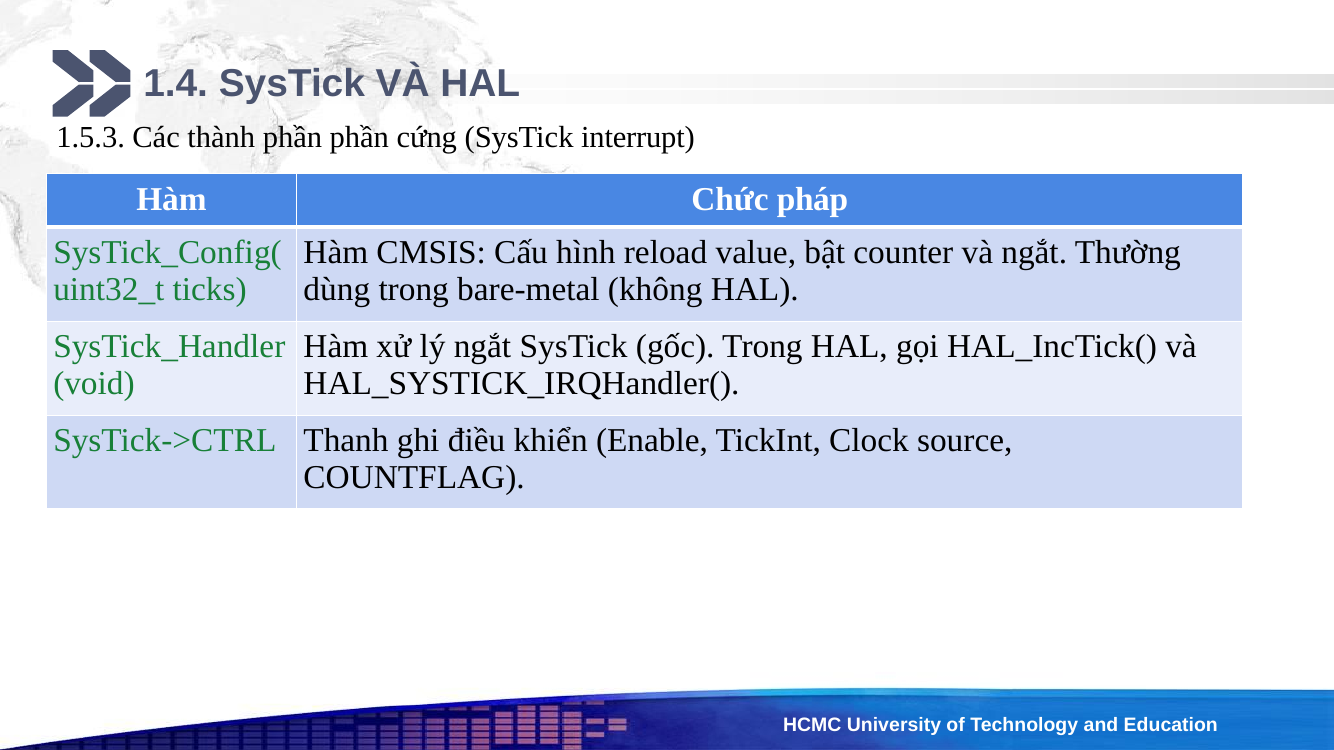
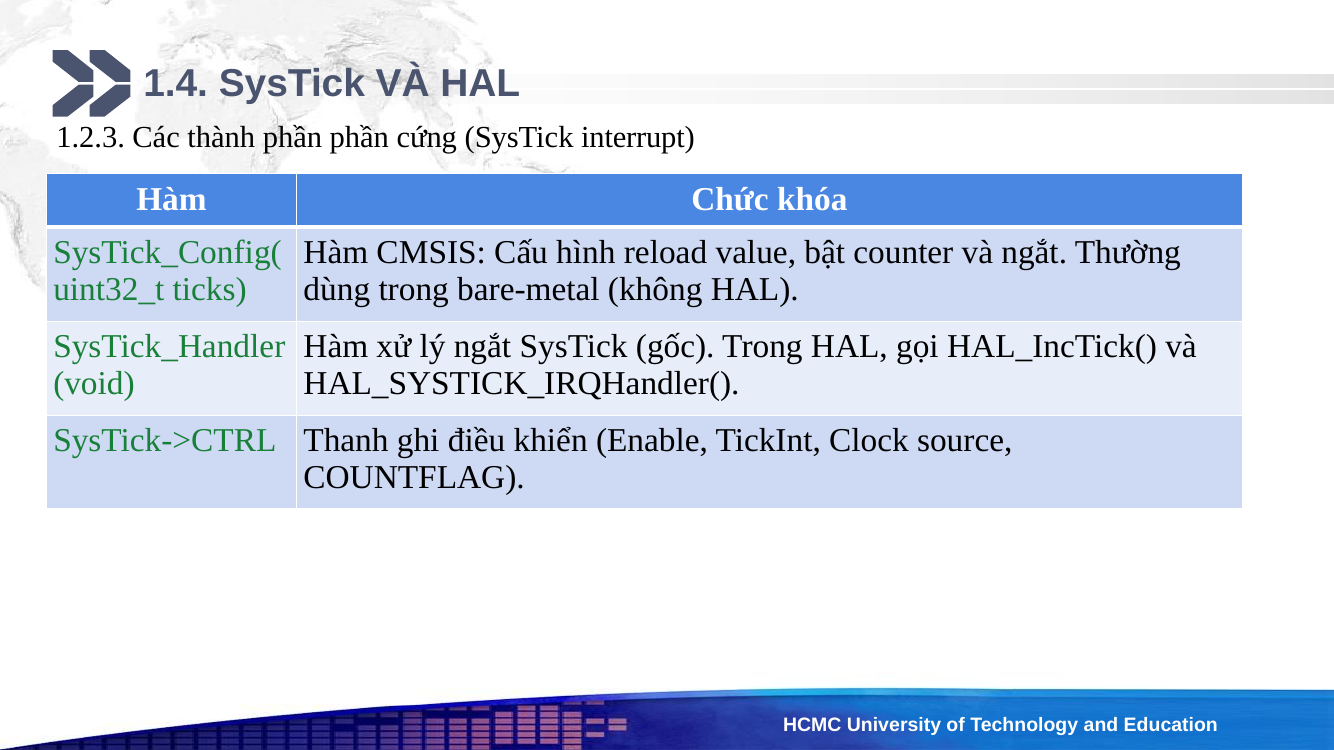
1.5.3: 1.5.3 -> 1.2.3 (91, 137)
pháp: pháp -> khóa (812, 199)
